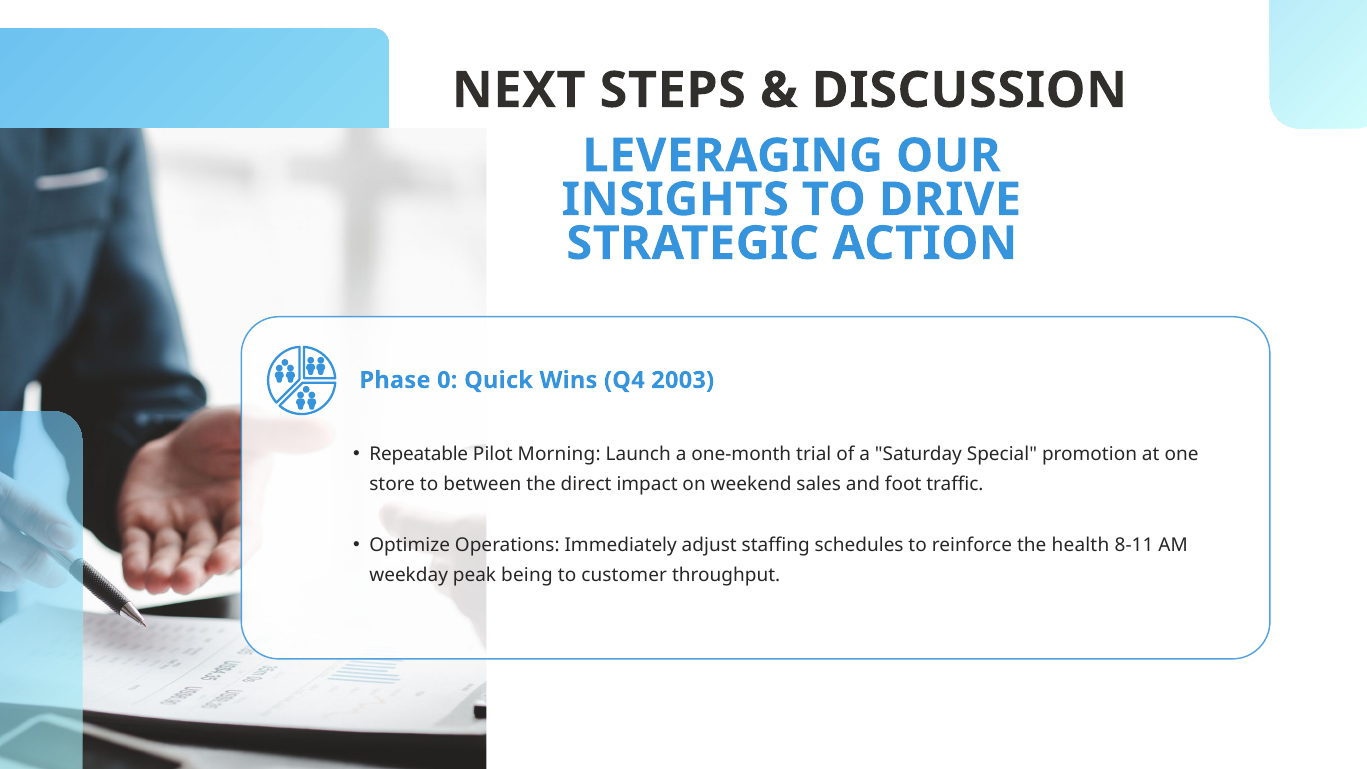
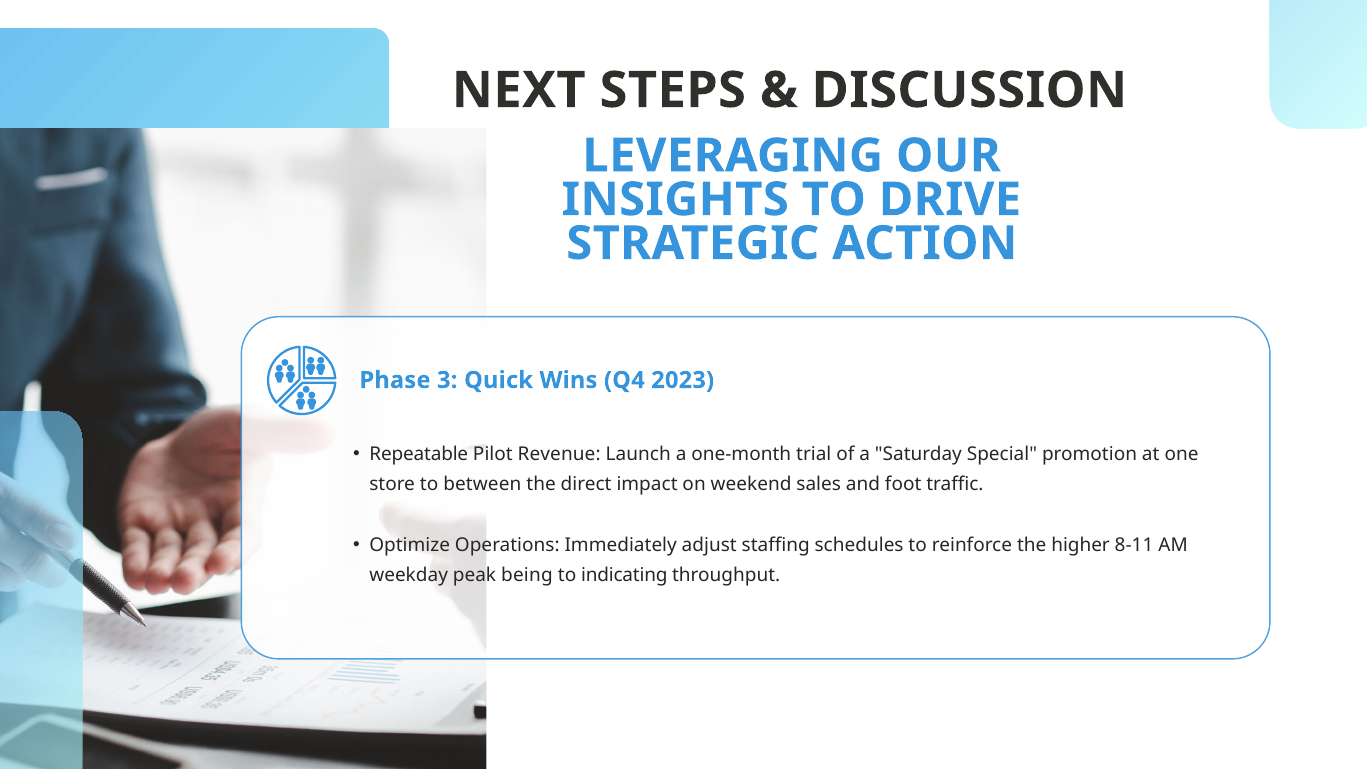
0: 0 -> 3 (447, 380)
2003: 2003 -> 2023 (683, 380)
Morning: Morning -> Revenue (559, 454)
health: health -> higher (1081, 545)
customer: customer -> indicating (624, 575)
